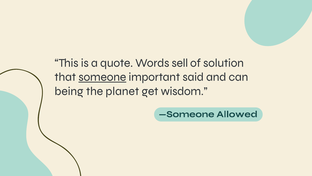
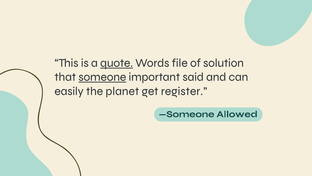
quote underline: none -> present (117, 63)
sell: sell -> file (180, 63)
being: being -> easily (69, 91)
wisdom: wisdom -> register (184, 91)
